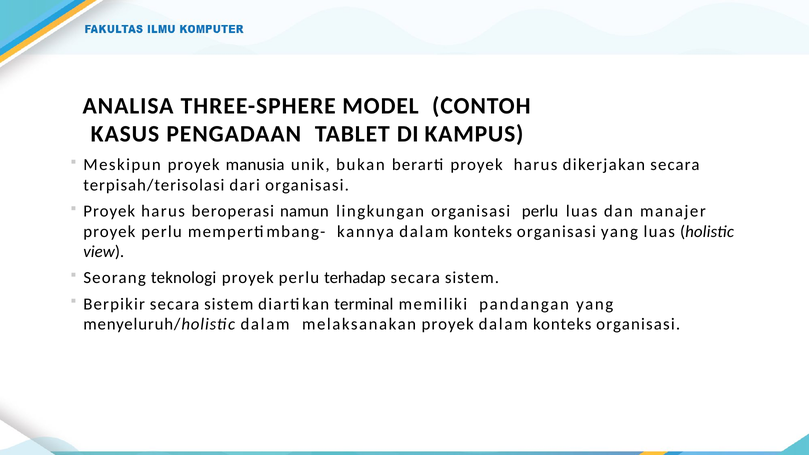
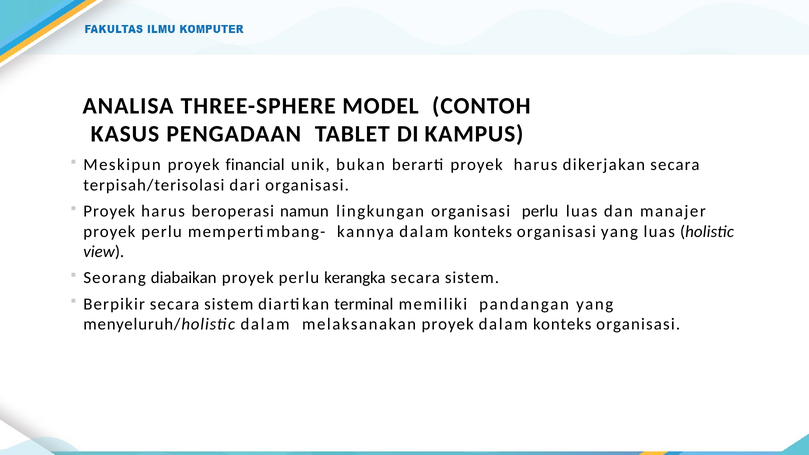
manusia: manusia -> financial (255, 165)
teknologi: teknologi -> diabaikan (184, 278)
terhadap: terhadap -> kerangka (355, 278)
